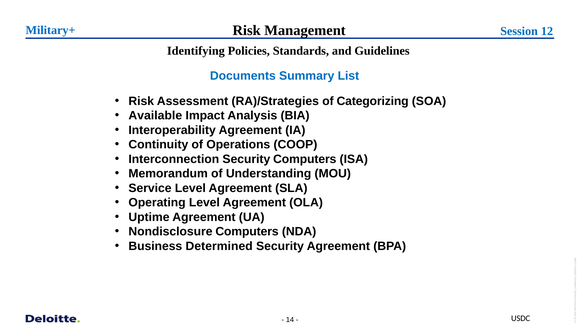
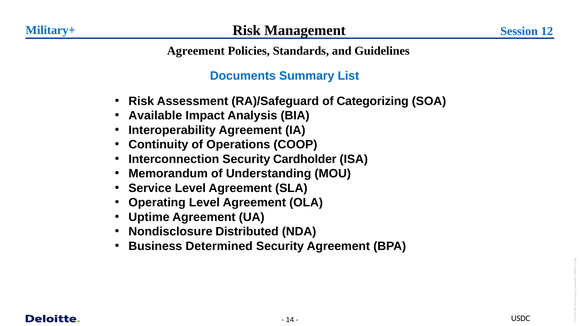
Identifying: Identifying -> Agreement (196, 51)
RA)/Strategies: RA)/Strategies -> RA)/Safeguard (275, 101)
Security Computers: Computers -> Cardholder (305, 159)
Nondisclosure Computers: Computers -> Distributed (247, 232)
